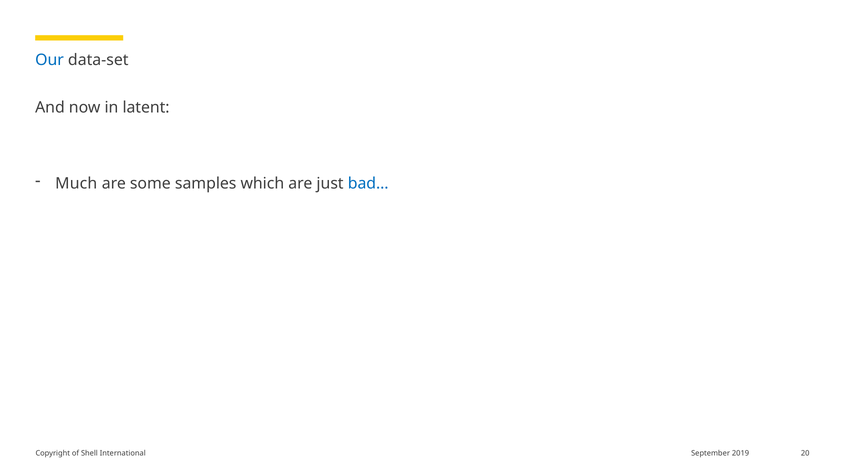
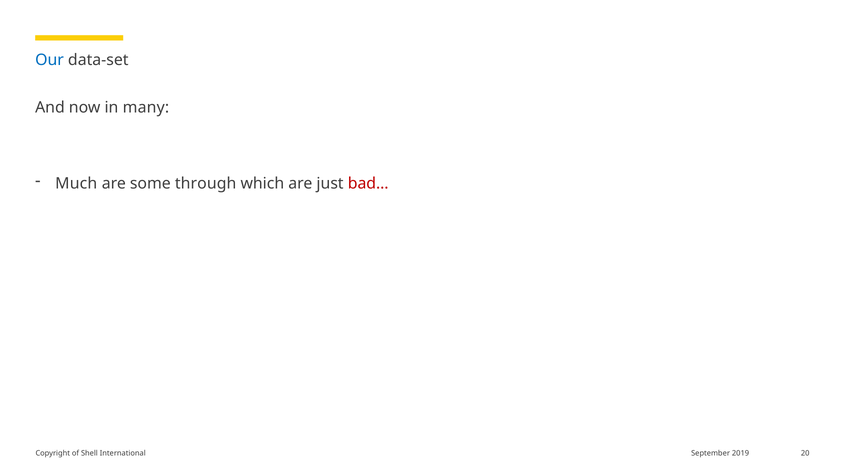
latent: latent -> many (146, 108)
samples: samples -> through (206, 184)
bad… colour: blue -> red (368, 184)
